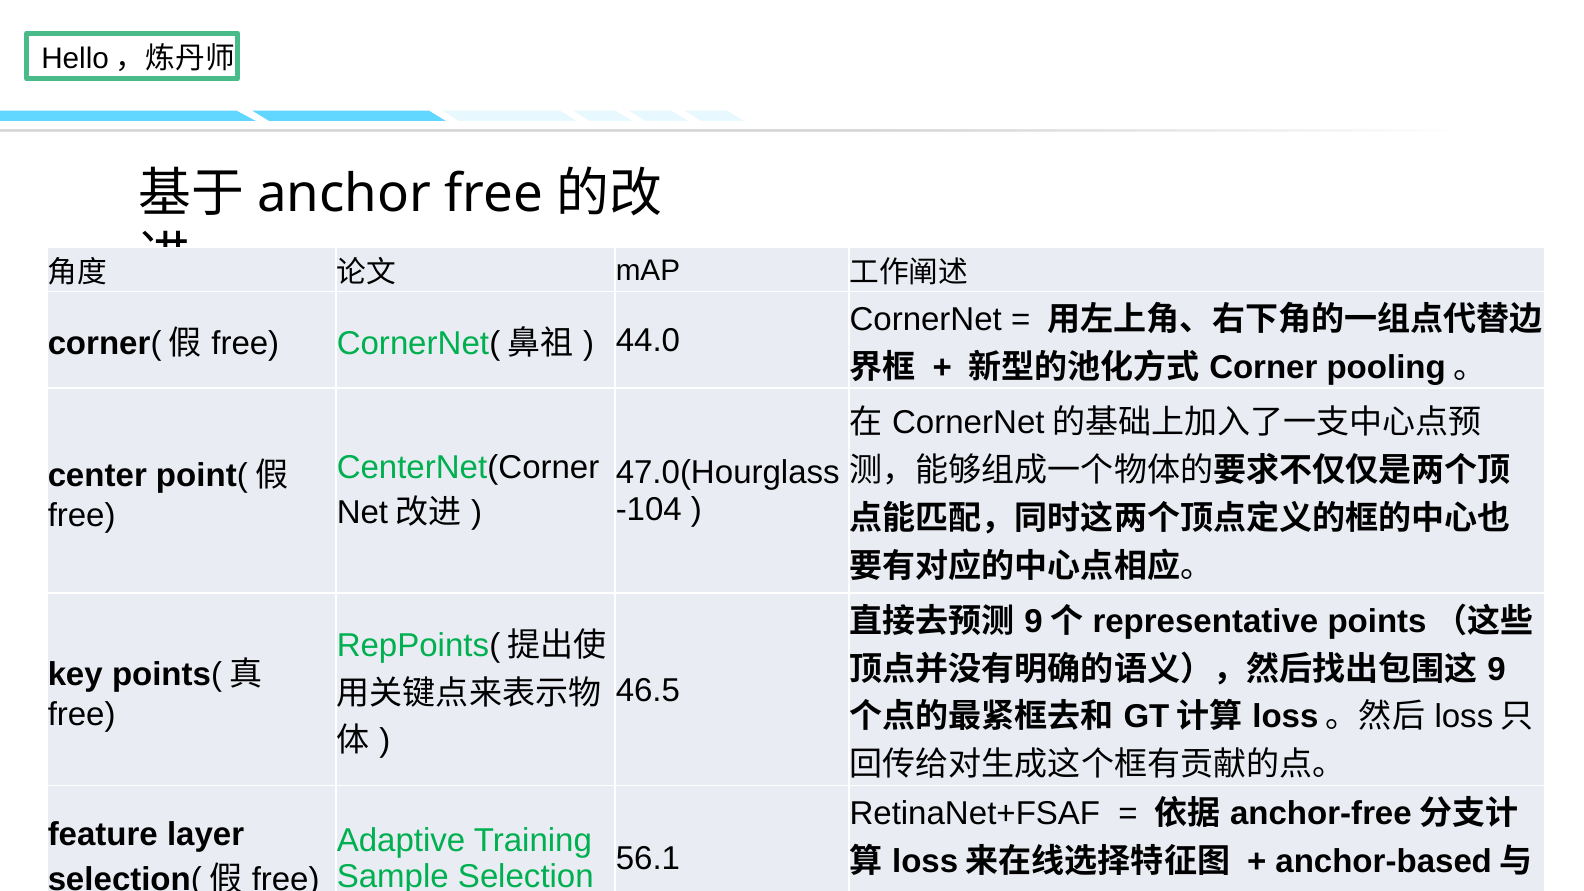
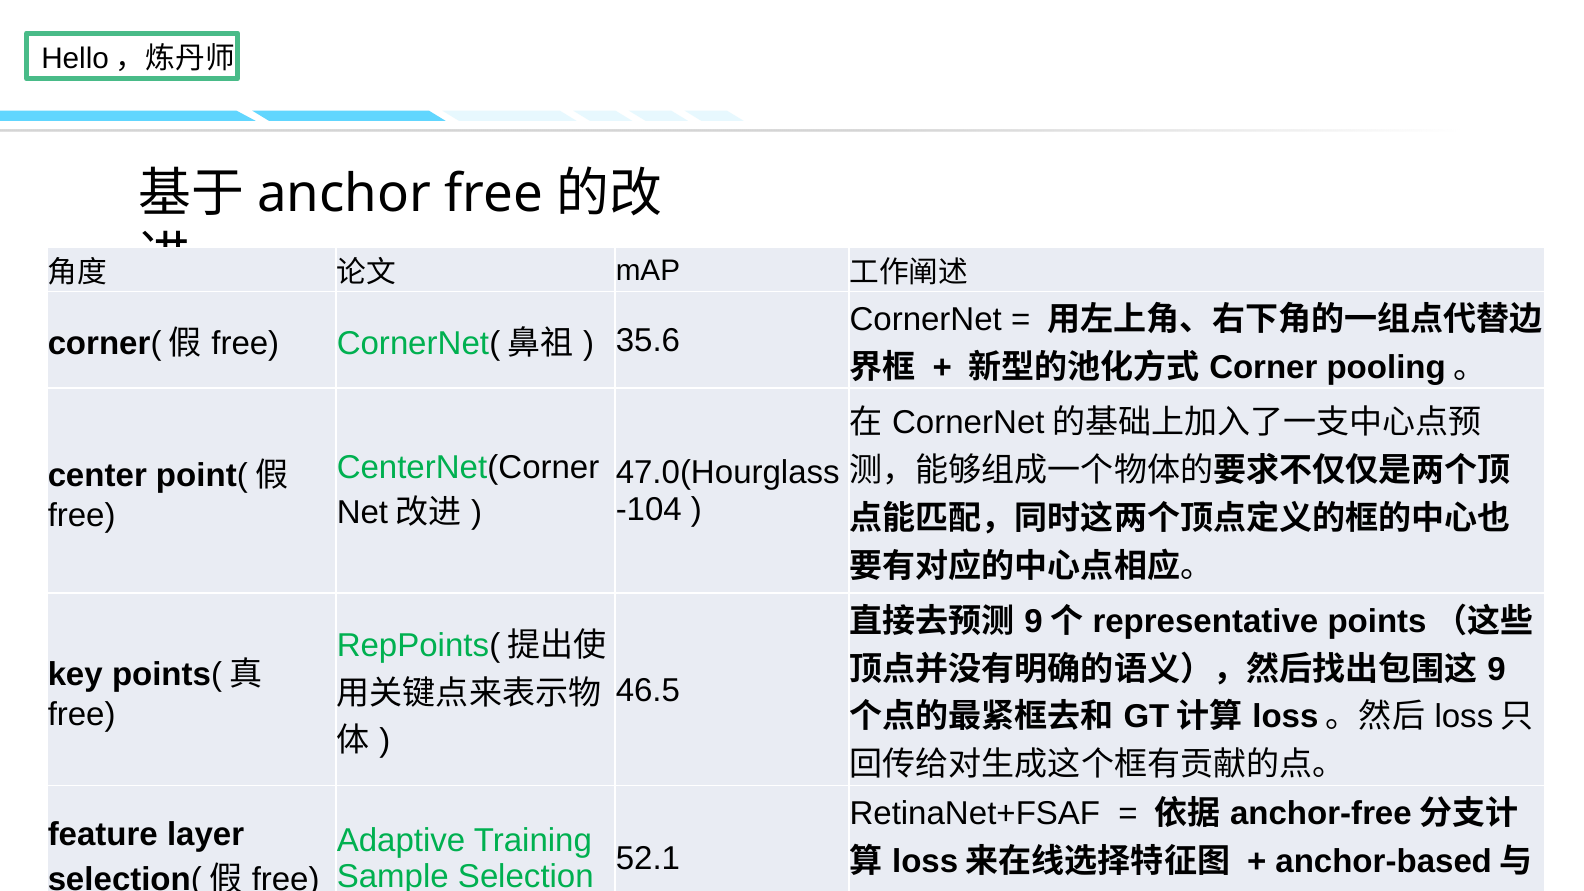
44.0: 44.0 -> 35.6 (648, 341)
56.1: 56.1 -> 52.1 (648, 859)
